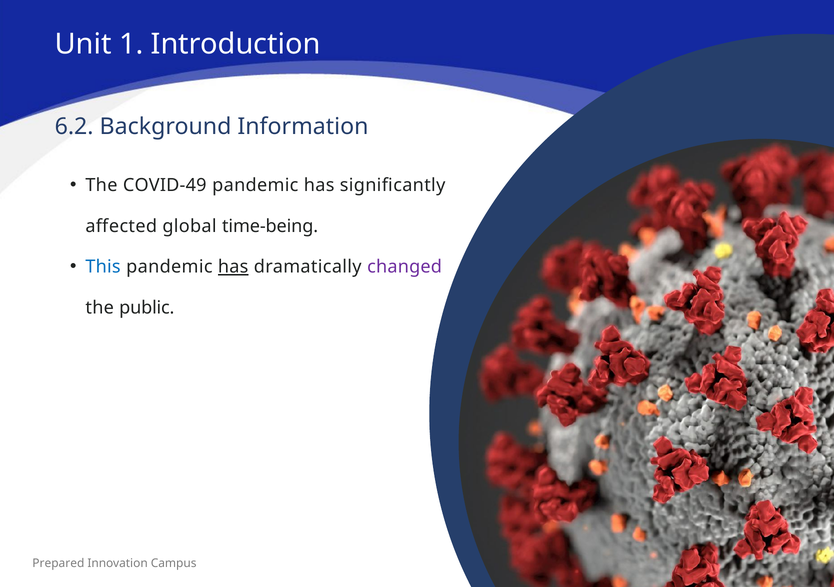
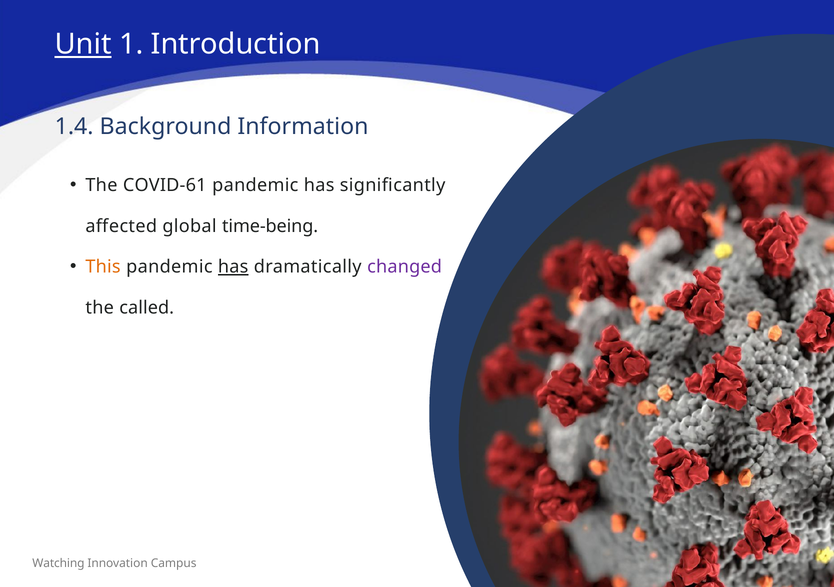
Unit underline: none -> present (83, 44)
6.2: 6.2 -> 1.4 (74, 127)
COVID-49: COVID-49 -> COVID-61 (165, 185)
This colour: blue -> orange (103, 267)
public: public -> called (147, 307)
Prepared: Prepared -> Watching (58, 563)
